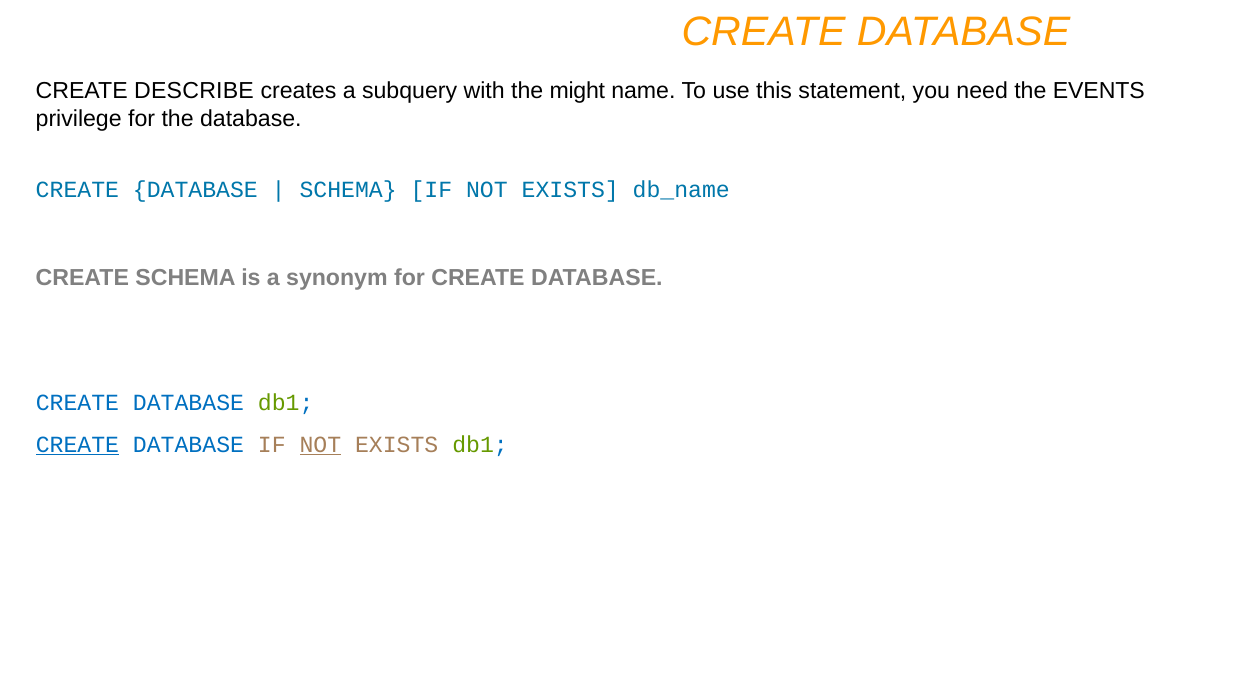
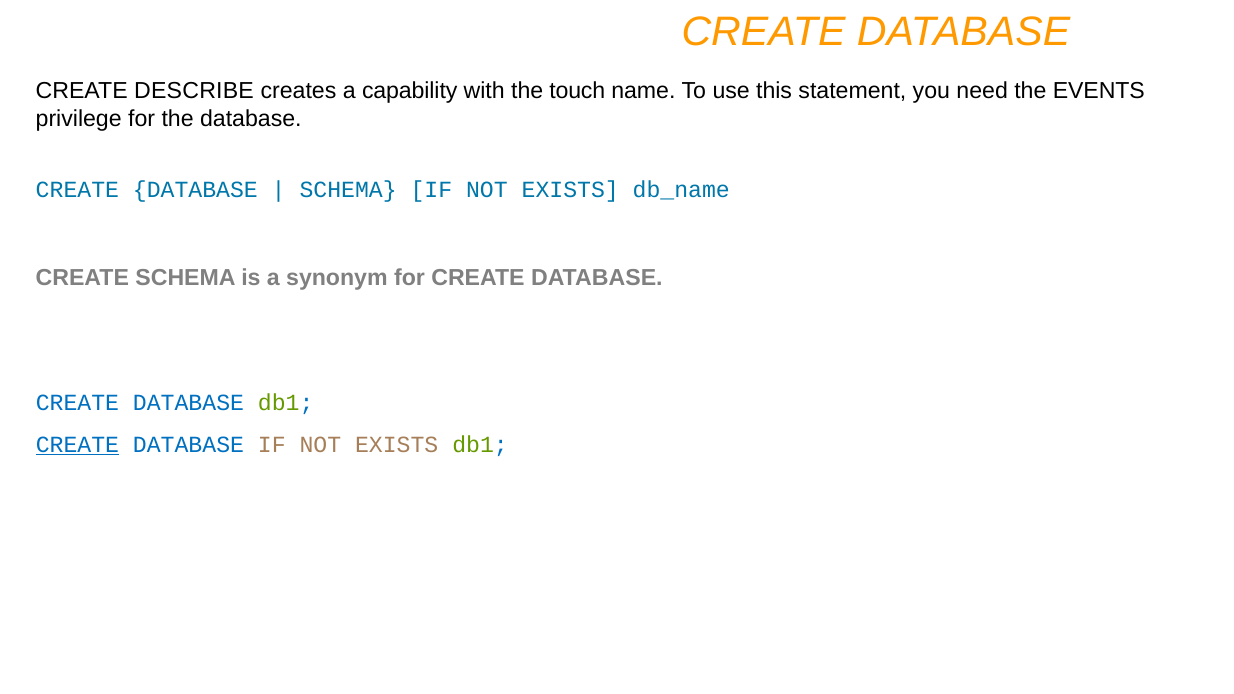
subquery: subquery -> capability (410, 91)
might: might -> touch (577, 91)
NOT underline: present -> none (320, 444)
